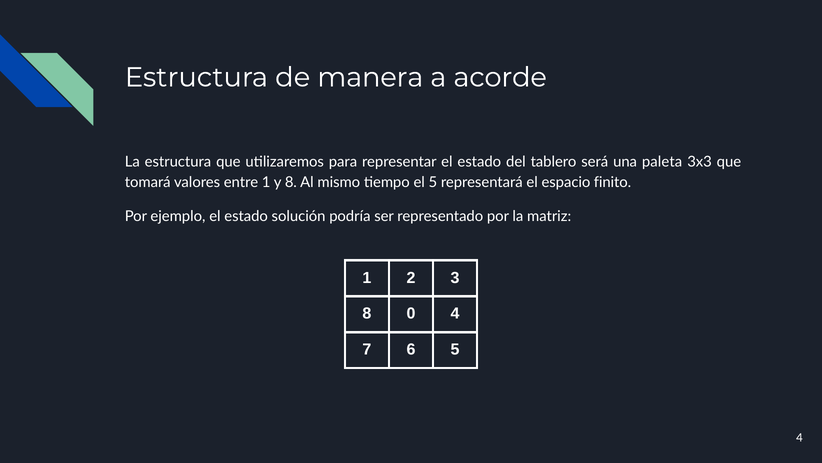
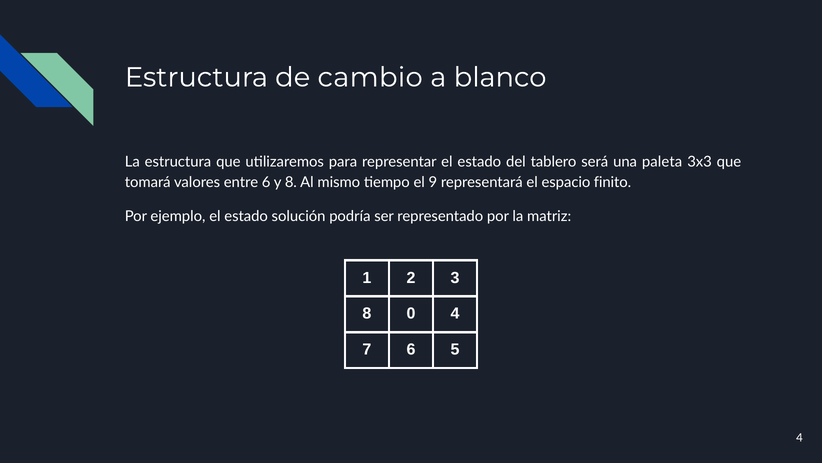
manera: manera -> cambio (370, 77)
acorde: acorde -> blanco (500, 77)
entre 1: 1 -> 6 (266, 182)
el 5: 5 -> 9 (433, 182)
